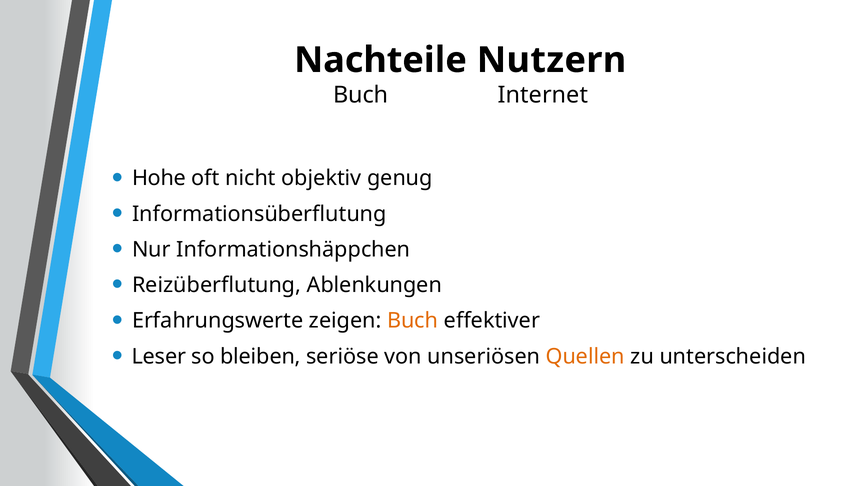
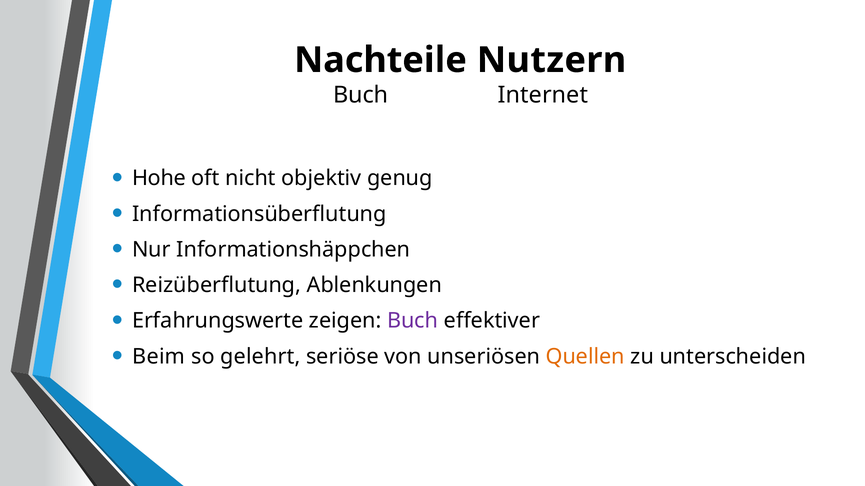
Buch colour: orange -> purple (413, 321)
Leser: Leser -> Beim (159, 357)
bleiben: bleiben -> gelehrt (260, 357)
